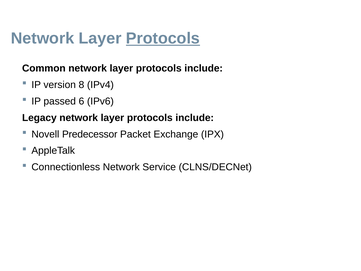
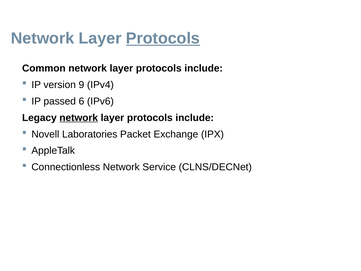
8: 8 -> 9 (81, 85)
network underline: none -> present (79, 118)
Predecessor: Predecessor -> Laboratories (90, 134)
